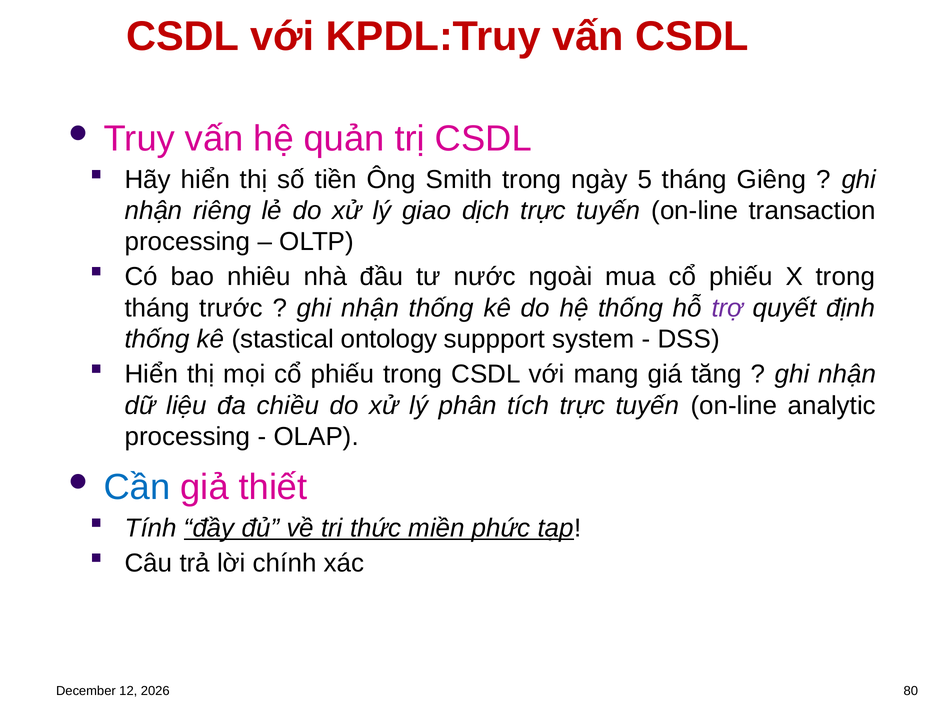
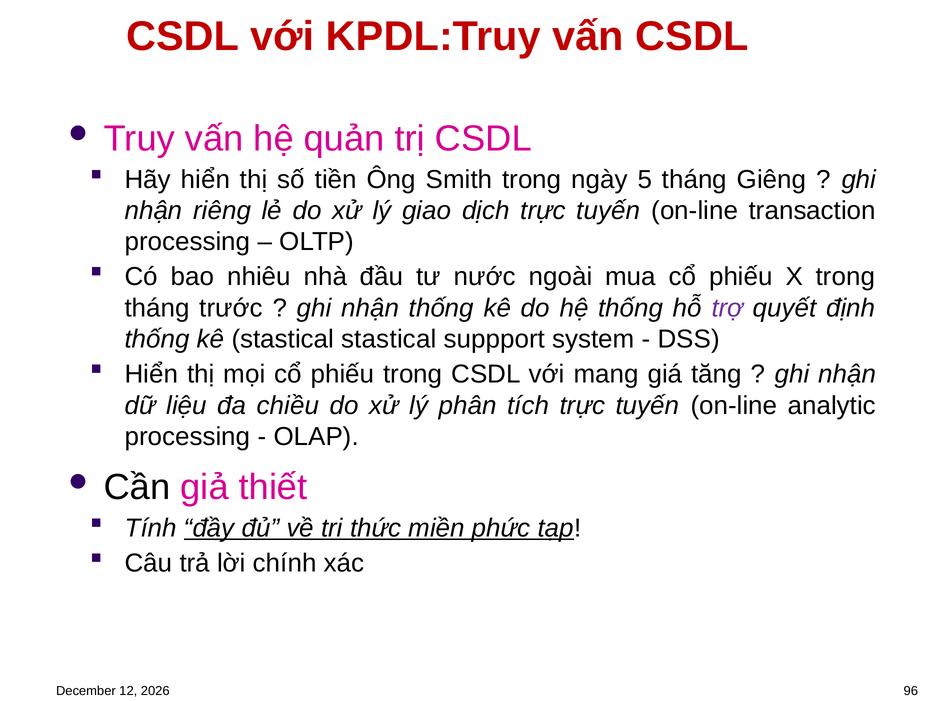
stastical ontology: ontology -> stastical (389, 339)
Cần colour: blue -> black (137, 488)
80: 80 -> 96 (911, 691)
